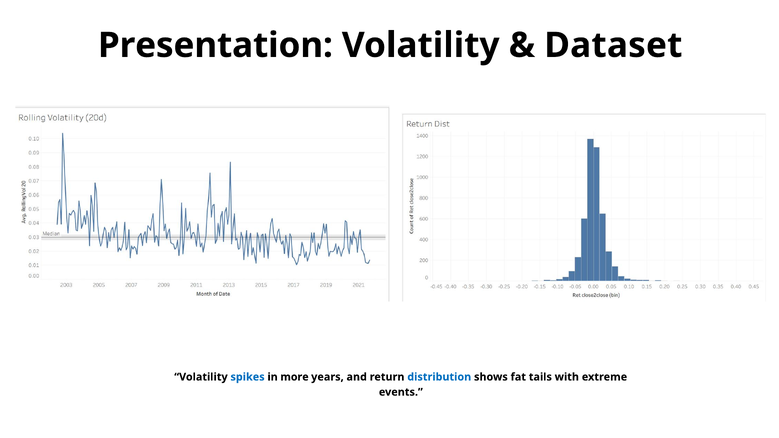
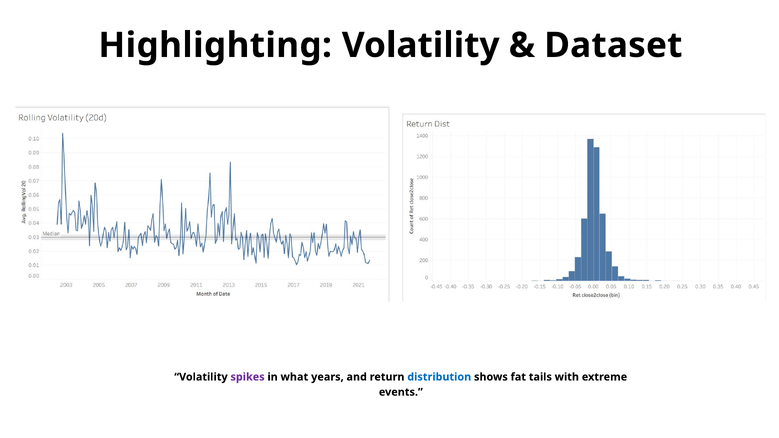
Presentation: Presentation -> Highlighting (215, 45)
spikes colour: blue -> purple (248, 377)
more: more -> what (294, 377)
